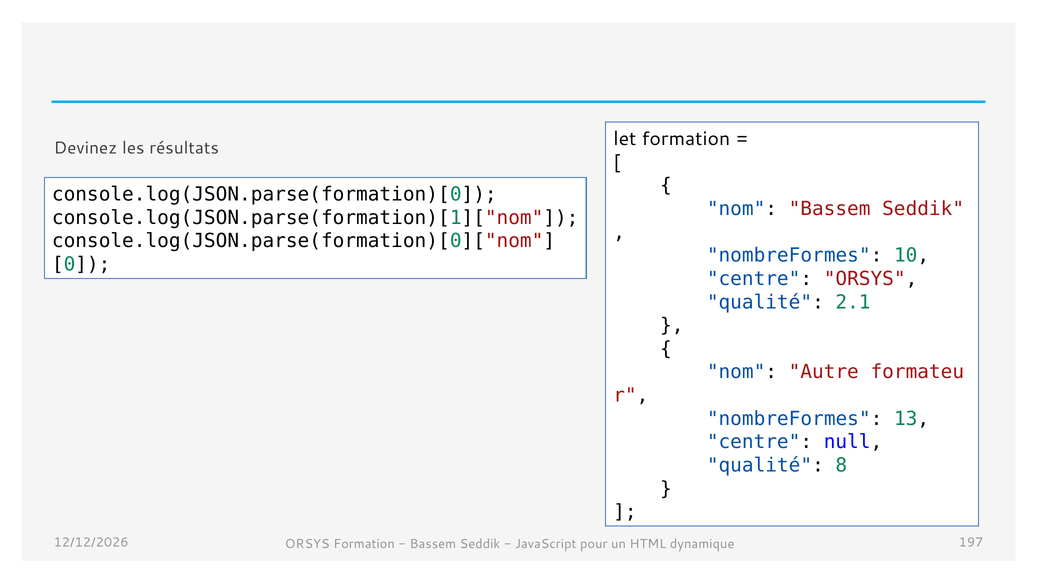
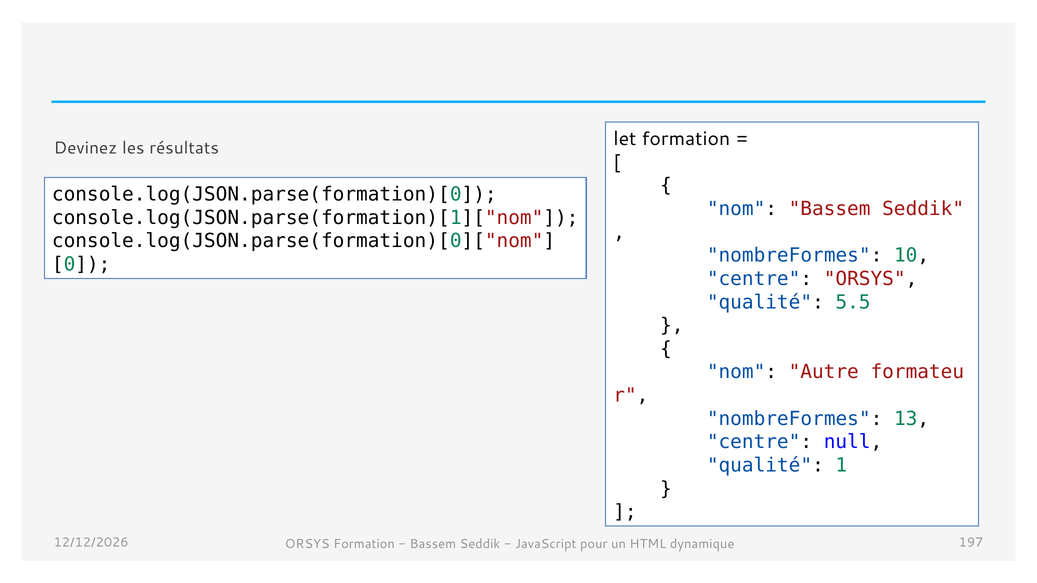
2.1: 2.1 -> 5.5 (853, 302)
8: 8 -> 1 (841, 466)
